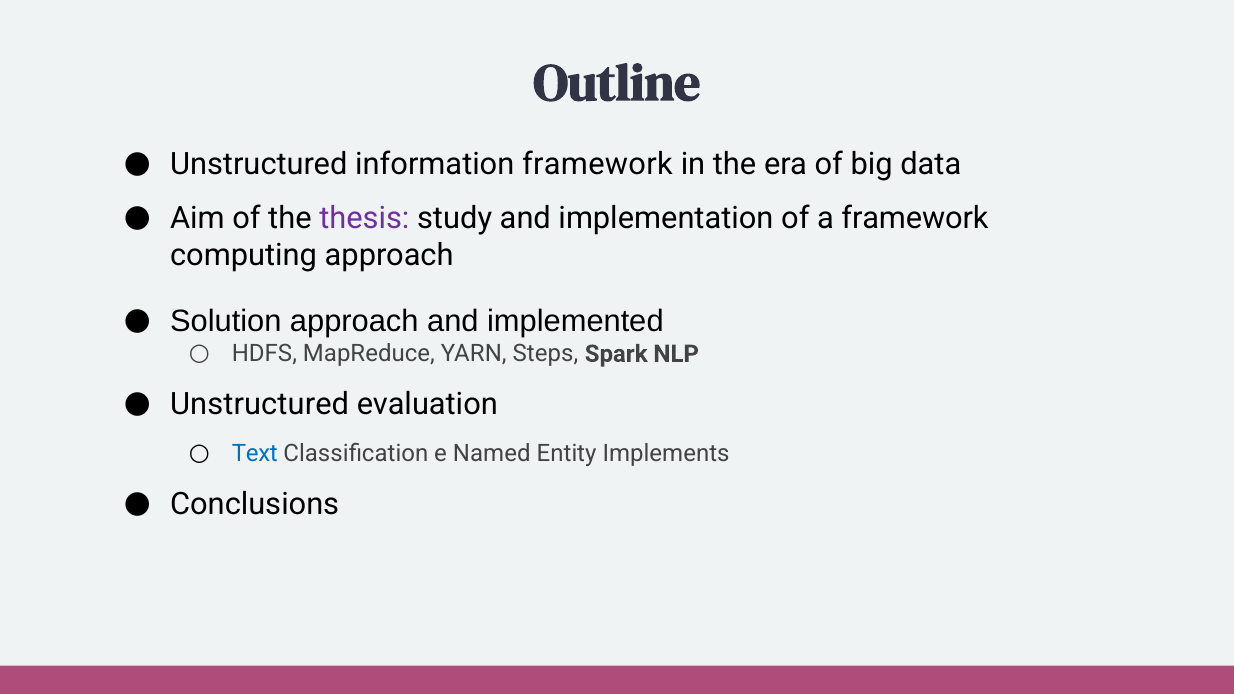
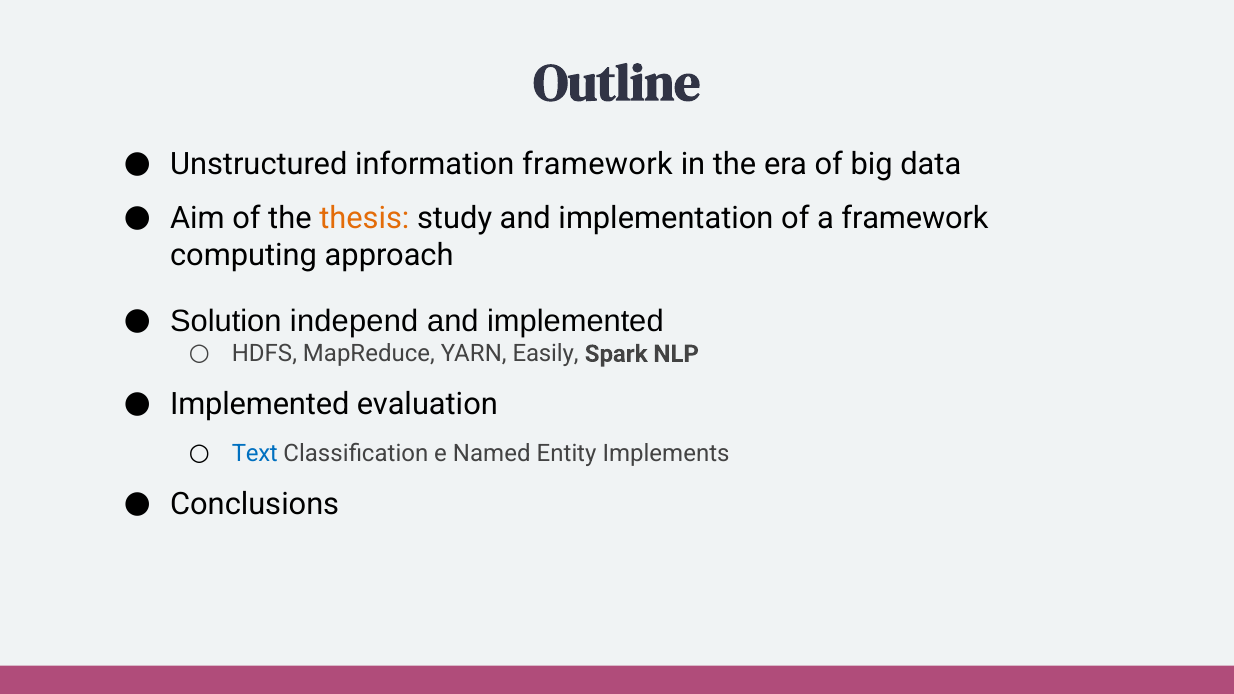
thesis colour: purple -> orange (364, 218)
Solution approach: approach -> independ (354, 321)
Steps: Steps -> Easily (546, 354)
Unstructured: Unstructured -> Implemented (260, 404)
